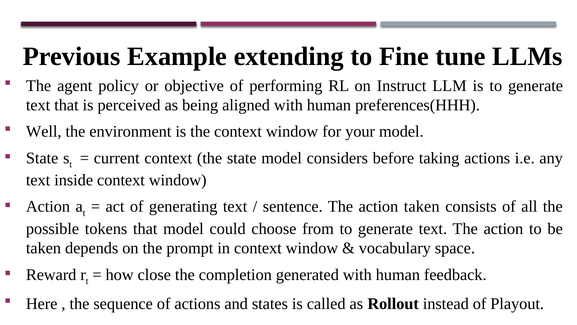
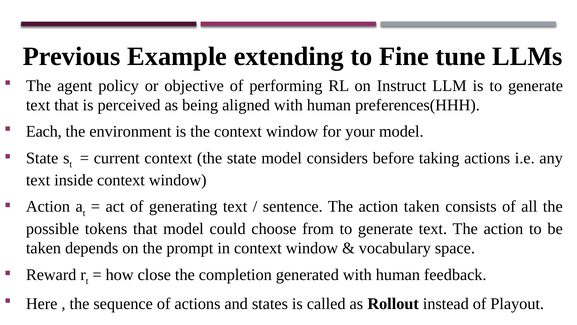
Well: Well -> Each (44, 131)
